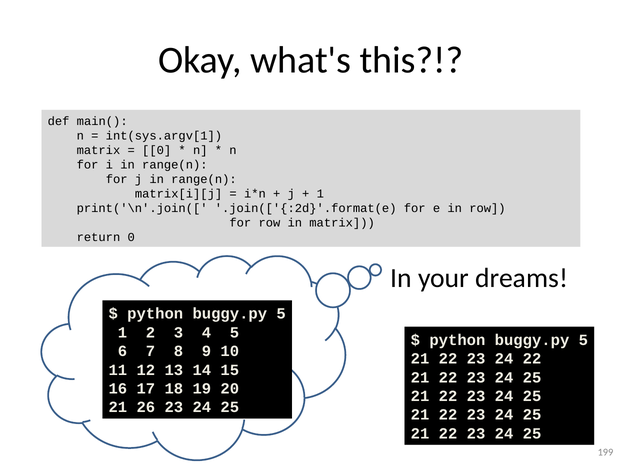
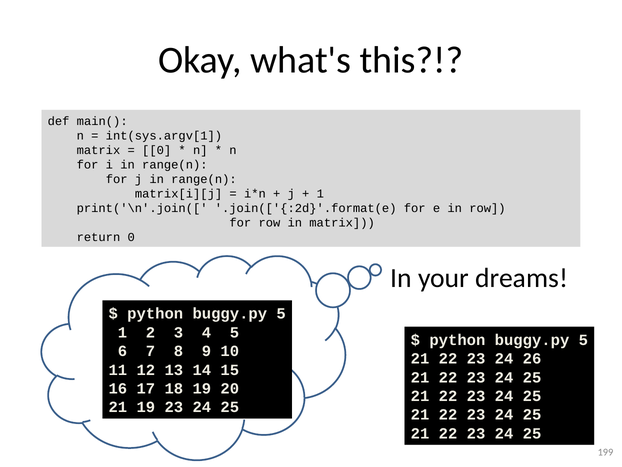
24 22: 22 -> 26 (532, 358)
21 26: 26 -> 19 (146, 407)
